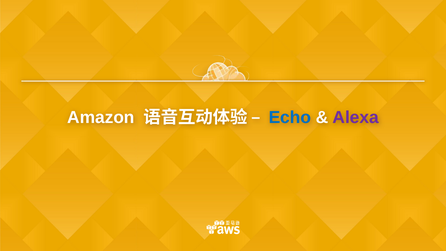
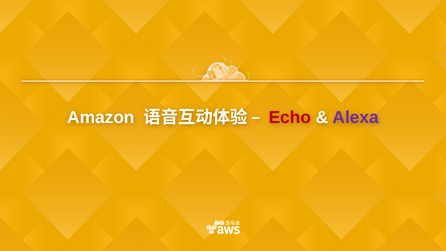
Echo colour: blue -> red (290, 118)
